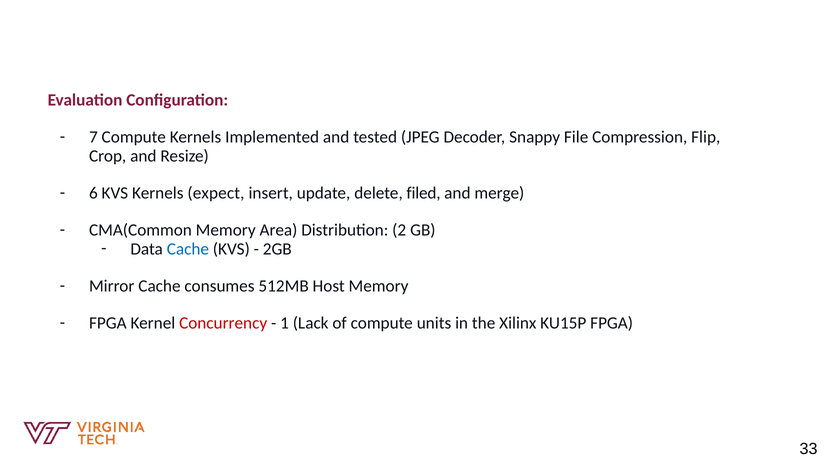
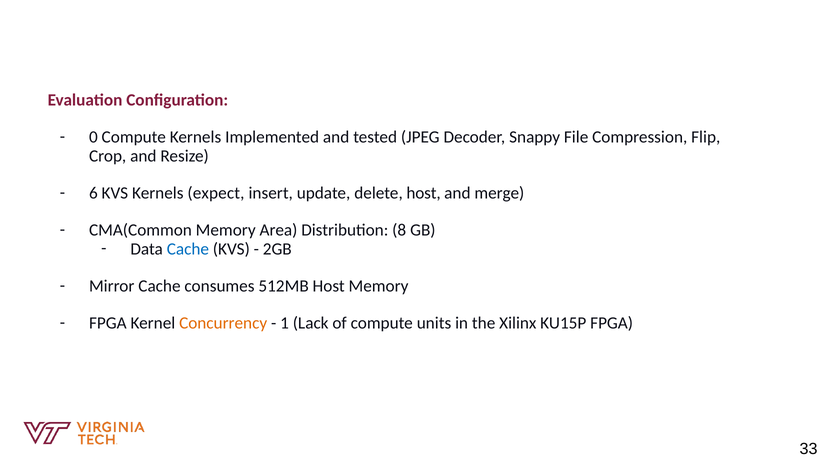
7: 7 -> 0 (93, 137)
delete filed: filed -> host (424, 193)
2: 2 -> 8 (399, 230)
Concurrency colour: red -> orange (223, 323)
